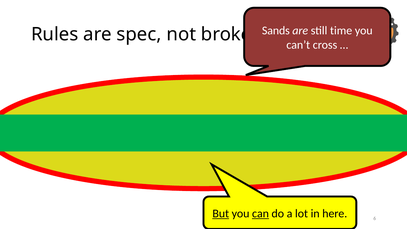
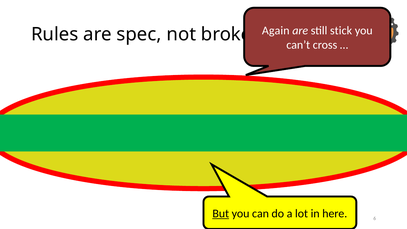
Sands: Sands -> Again (276, 31)
time: time -> stick (341, 31)
can underline: present -> none (261, 214)
